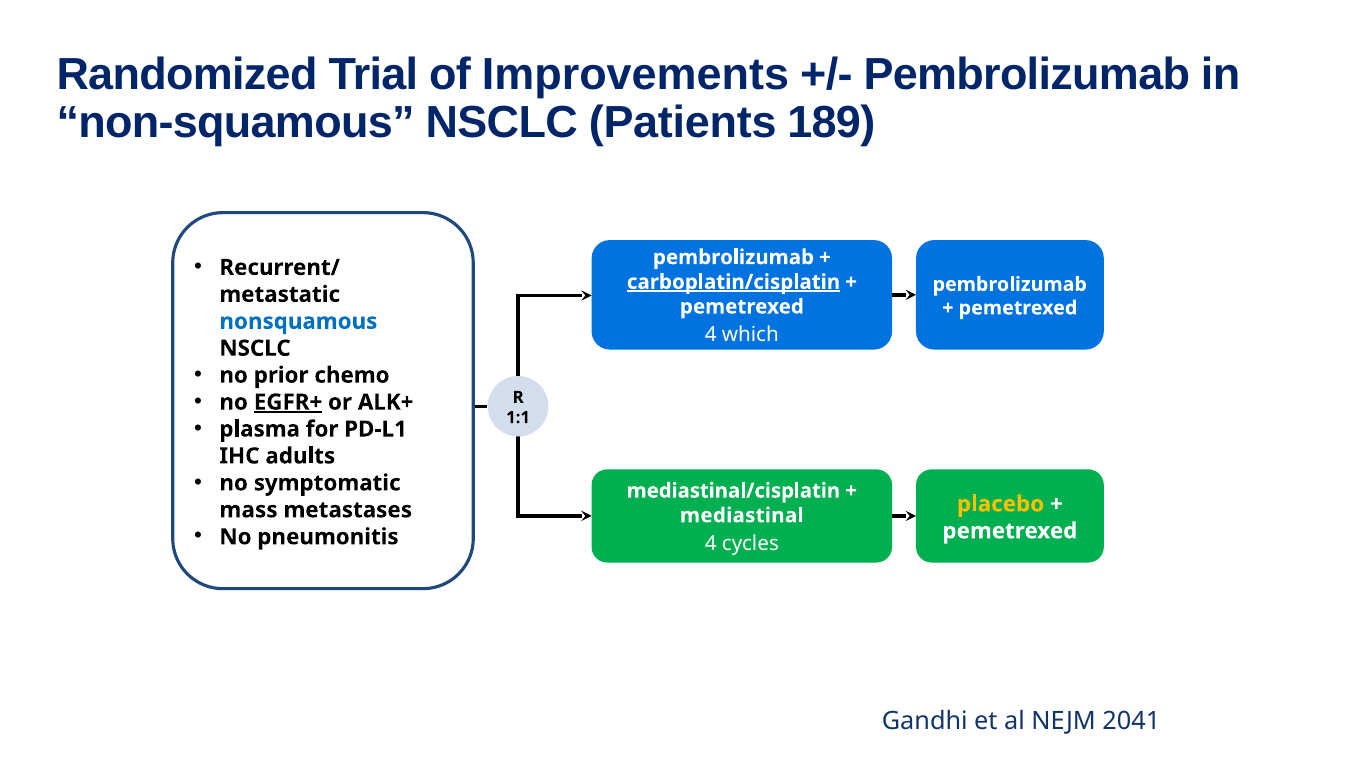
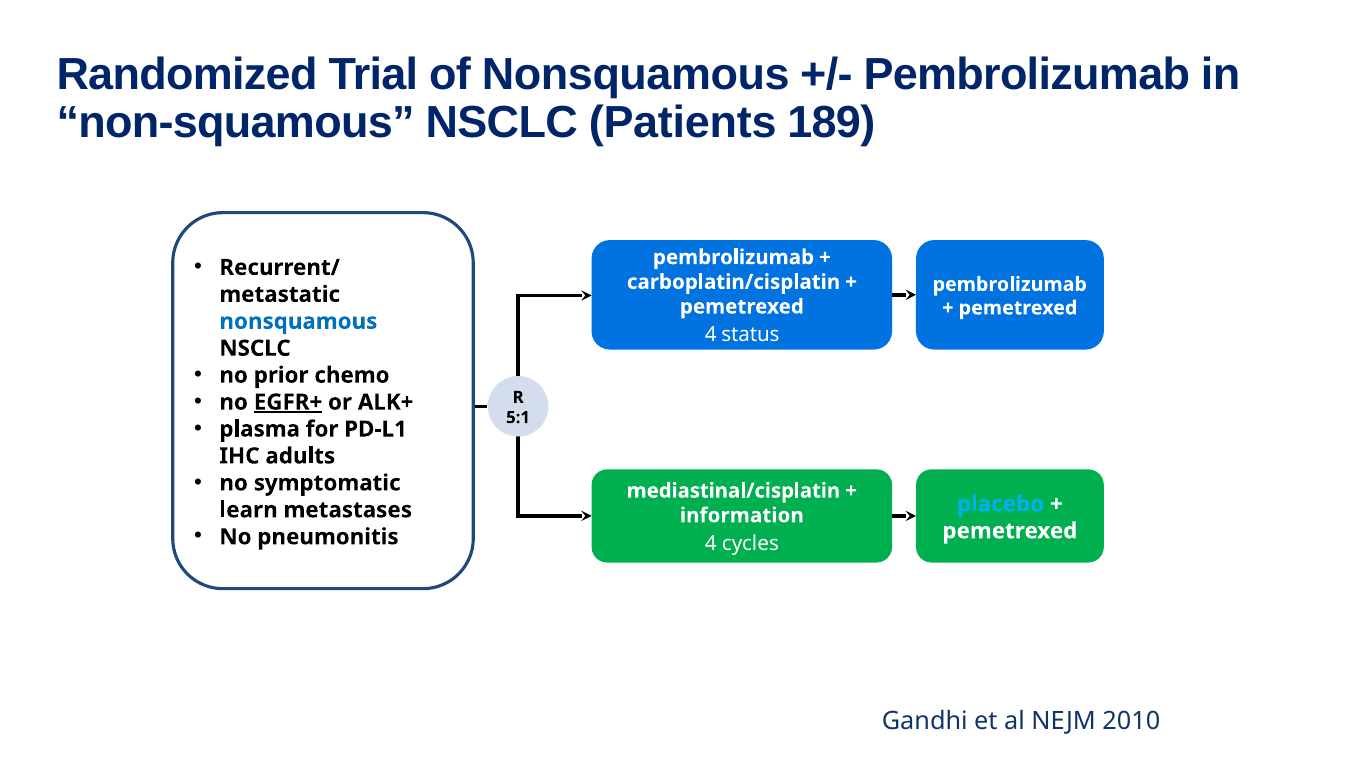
of Improvements: Improvements -> Nonsquamous (636, 75)
carboplatin/cisplatin underline: present -> none (734, 282)
which: which -> status (750, 335)
1:1: 1:1 -> 5:1 (518, 418)
placebo colour: yellow -> light blue (1001, 504)
mass: mass -> learn (249, 510)
mediastinal: mediastinal -> information (742, 516)
2041: 2041 -> 2010 (1131, 721)
